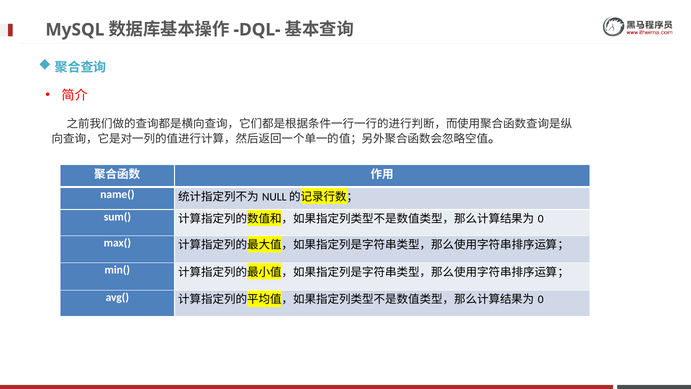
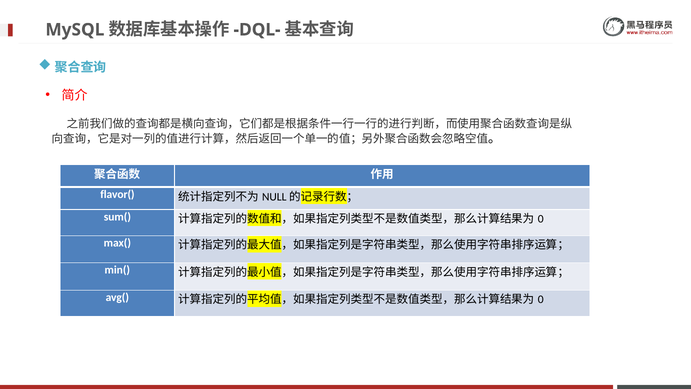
name(: name( -> flavor( (117, 194)
